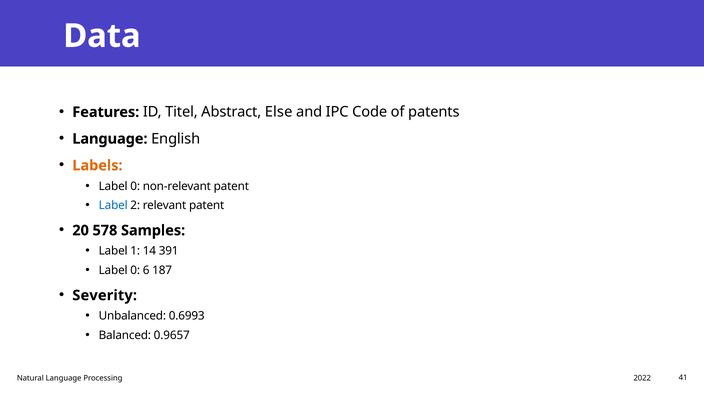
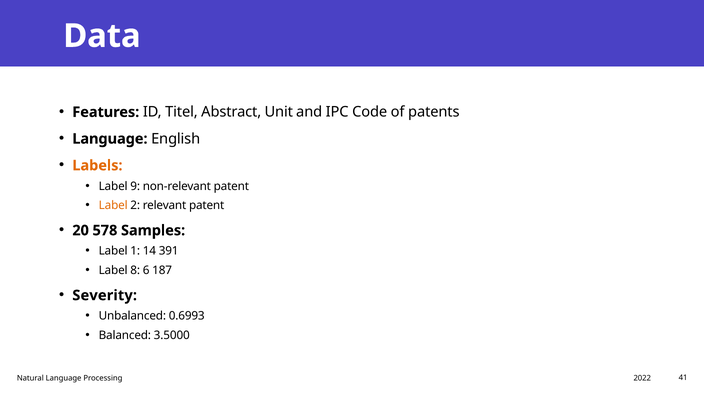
Else: Else -> Unit (279, 112)
0: 0 -> 9 (135, 186)
Label colour: blue -> orange (113, 205)
0: 0 -> 8 (135, 270)
0.9657: 0.9657 -> 3.5000 (172, 335)
